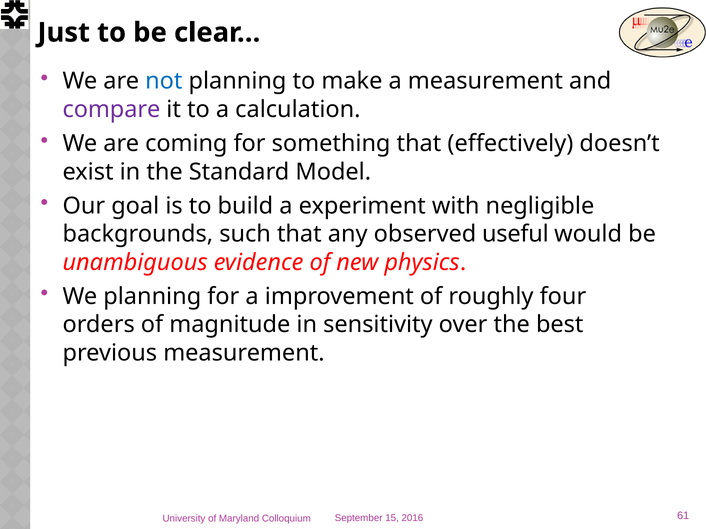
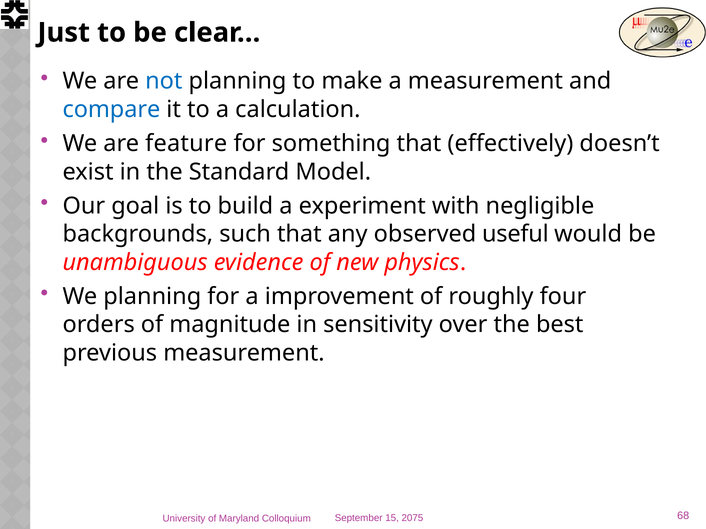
compare colour: purple -> blue (111, 110)
coming: coming -> feature (186, 144)
2016: 2016 -> 2075 (412, 519)
61: 61 -> 68 (683, 516)
